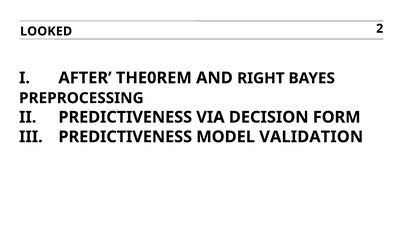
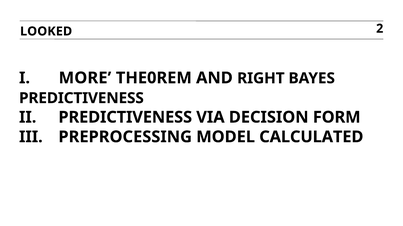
AFTER: AFTER -> MORE (85, 78)
PREPROCESSING: PREPROCESSING -> PREDICTIVENESS (81, 98)
III PREDICTIVENESS: PREDICTIVENESS -> PREPROCESSING (125, 137)
VALIDATION: VALIDATION -> CALCULATED (311, 137)
